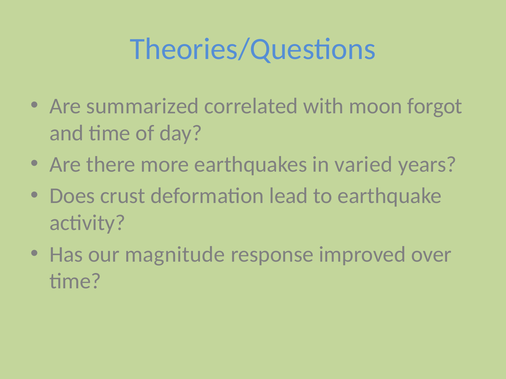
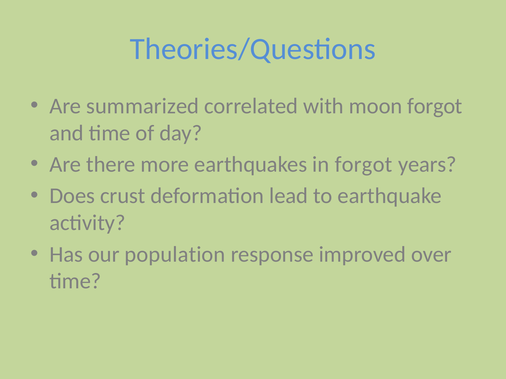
in varied: varied -> forgot (364, 165)
magnitude: magnitude -> population (175, 255)
